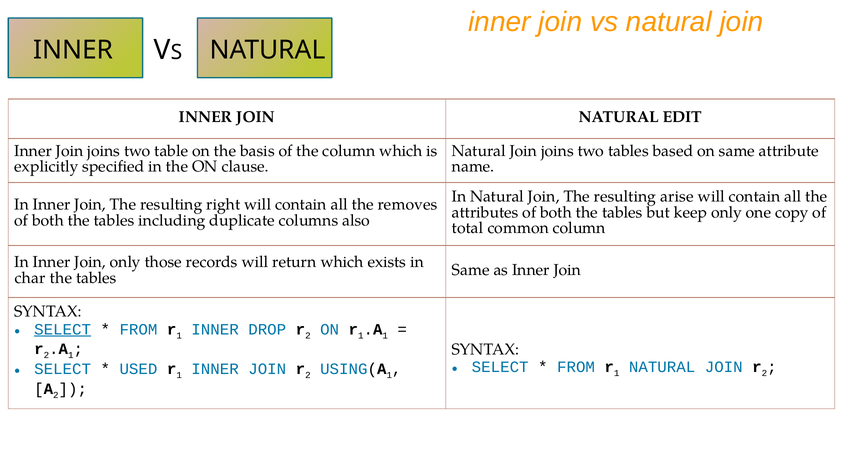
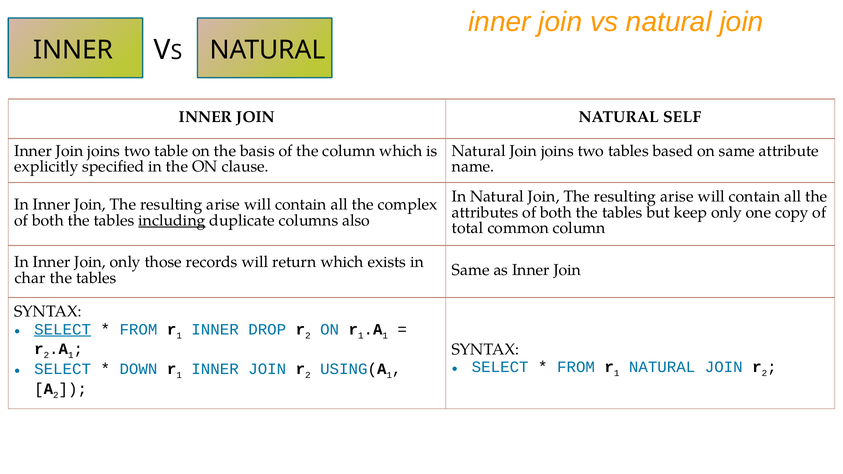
EDIT: EDIT -> SELF (682, 117)
right: right -> arise (223, 204)
removes: removes -> complex (408, 204)
including underline: none -> present (172, 220)
USED: USED -> DOWN (138, 369)
